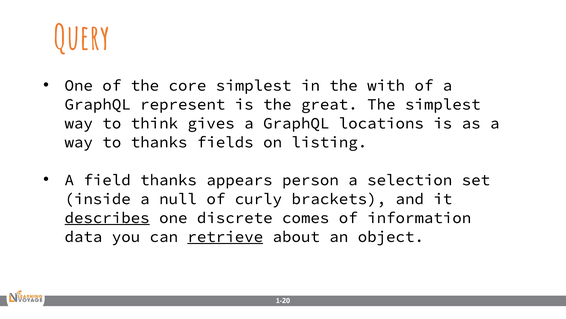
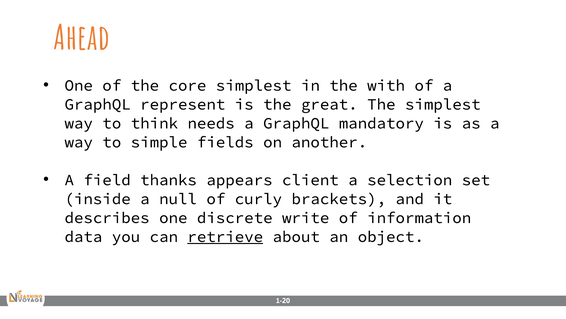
Query: Query -> Ahead (82, 38)
gives: gives -> needs (211, 123)
locations: locations -> mandatory (381, 123)
to thanks: thanks -> simple (159, 142)
listing: listing -> another (329, 142)
person: person -> client (310, 180)
describes underline: present -> none (107, 217)
comes: comes -> write (306, 217)
